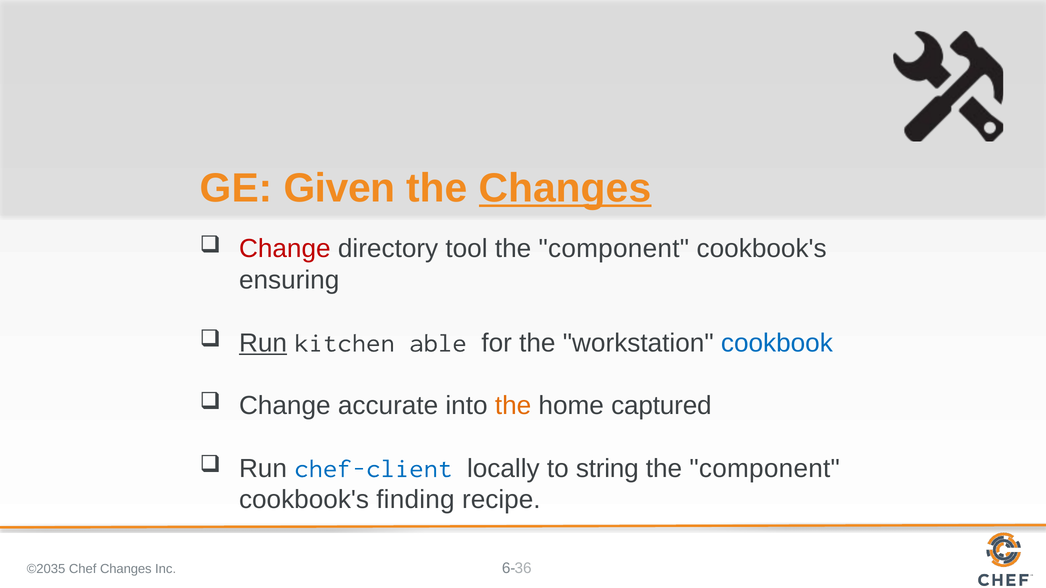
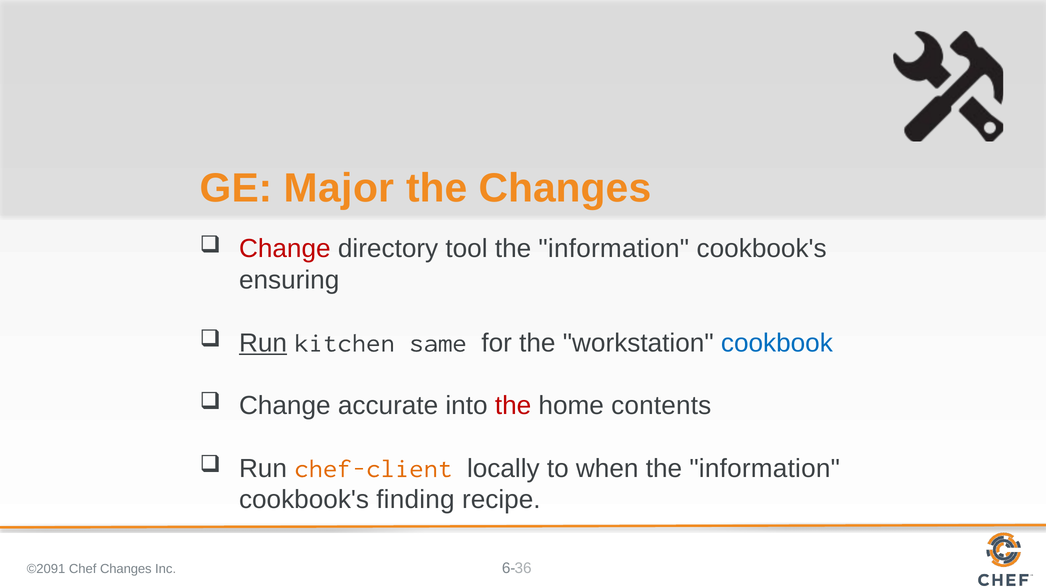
Given: Given -> Major (339, 188)
Changes underline: present -> none (565, 188)
component: component -> information (614, 249)
able: able -> same (438, 343)
the colour: orange -> red (513, 406)
captured: captured -> contents (661, 406)
chef-client colour: blue -> orange (373, 469)
string: string -> when (607, 469)
component: component -> information (765, 469)
©2035: ©2035 -> ©2091 (46, 569)
